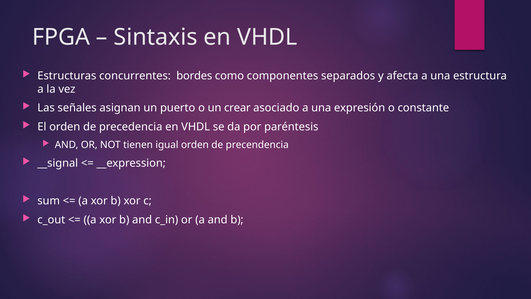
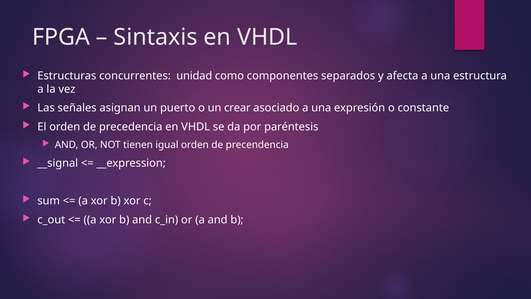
bordes: bordes -> unidad (194, 76)
